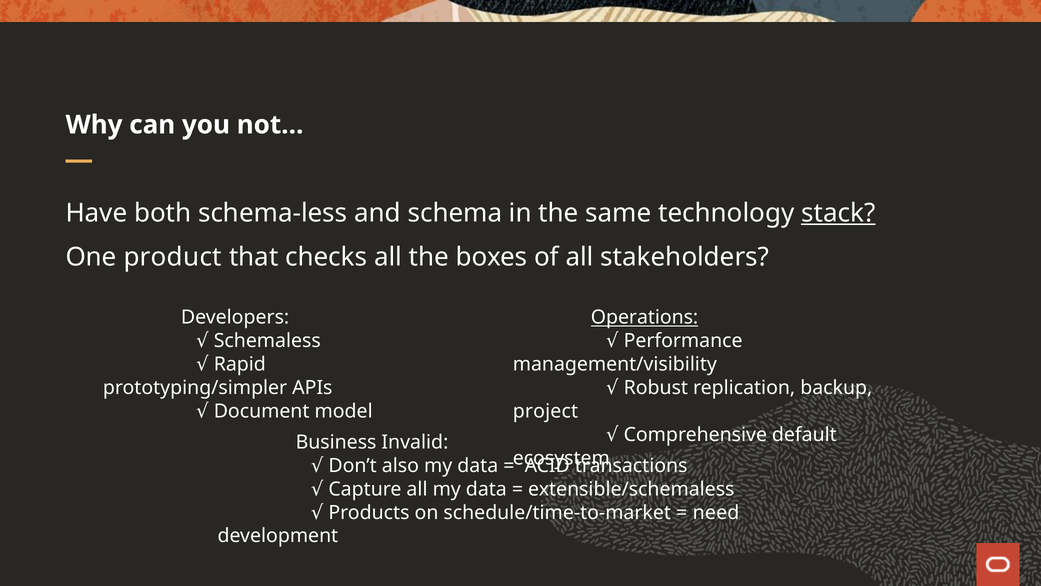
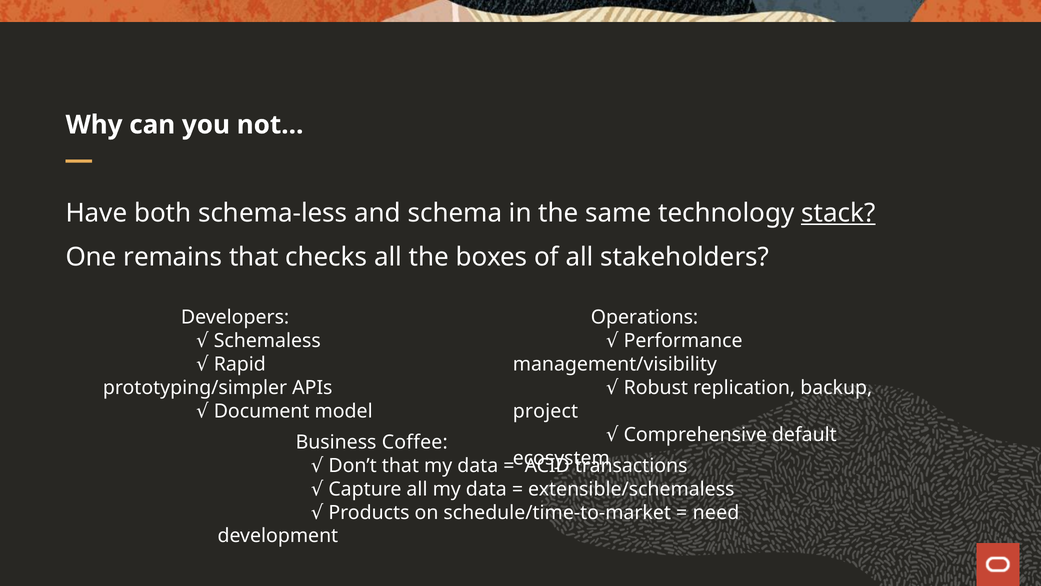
product: product -> remains (173, 257)
Operations underline: present -> none (645, 317)
Invalid: Invalid -> Coffee (415, 442)
Don’t also: also -> that (400, 465)
